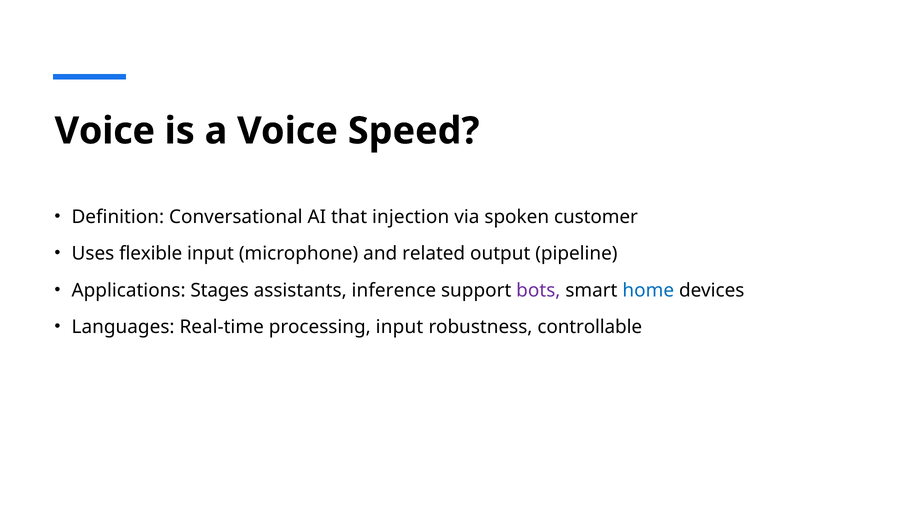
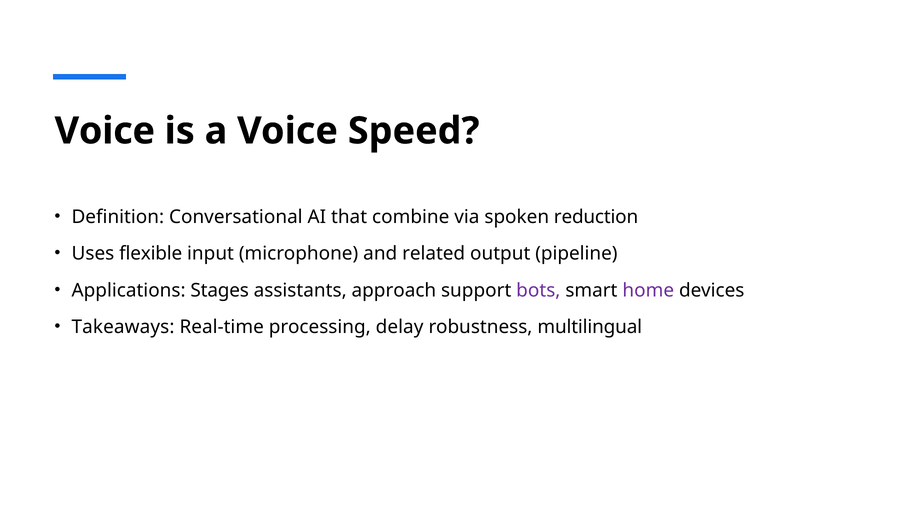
injection: injection -> combine (411, 217)
customer: customer -> reduction (596, 217)
inference: inference -> approach (394, 290)
home colour: blue -> purple (648, 290)
Languages: Languages -> Takeaways (123, 327)
processing input: input -> delay (400, 327)
controllable: controllable -> multilingual (590, 327)
